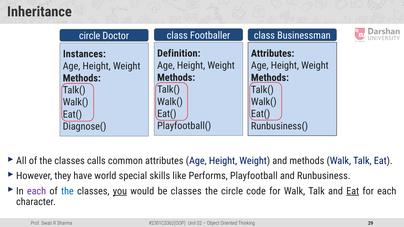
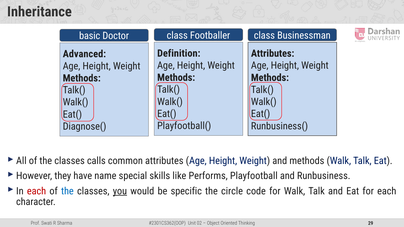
circle: circle -> basic (90, 36)
Instances: Instances -> Advanced (84, 54)
world: world -> name (105, 176)
each colour: purple -> red (36, 191)
be classes: classes -> specific (186, 191)
Eat underline: present -> none (353, 191)
